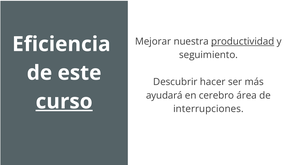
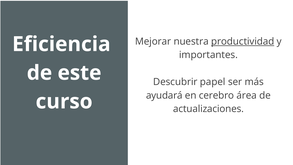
seguimiento: seguimiento -> importantes (208, 55)
hacer: hacer -> papel (213, 82)
curso underline: present -> none (64, 101)
interrupciones: interrupciones -> actualizaciones (208, 109)
